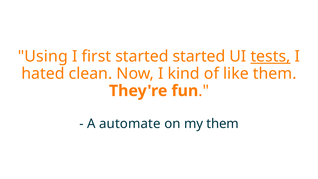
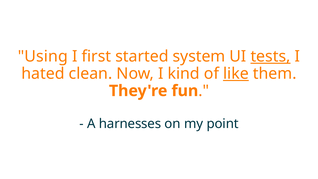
started started: started -> system (199, 56)
like underline: none -> present (236, 74)
automate: automate -> harnesses (130, 124)
my them: them -> point (223, 124)
